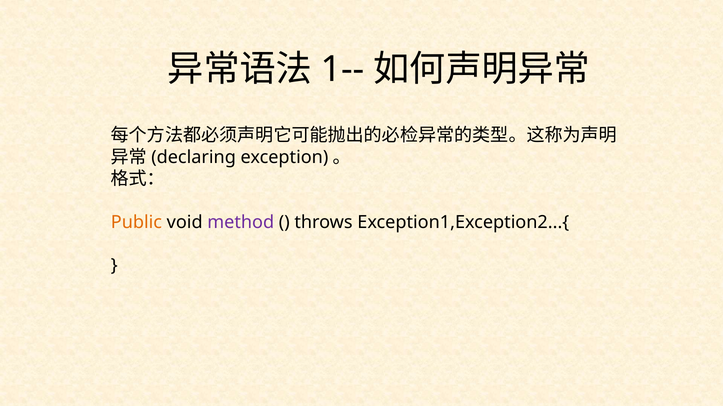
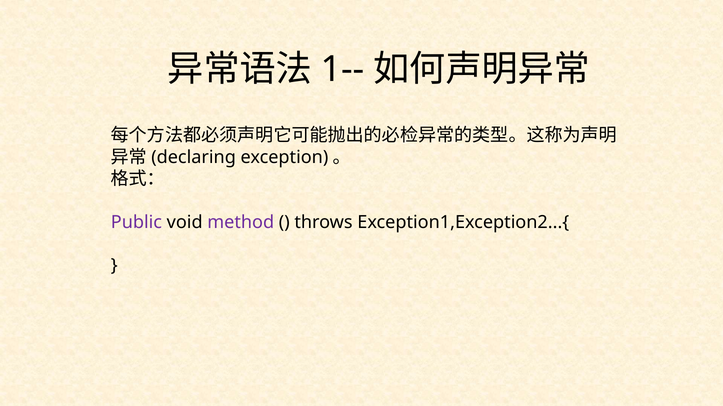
Public colour: orange -> purple (136, 222)
